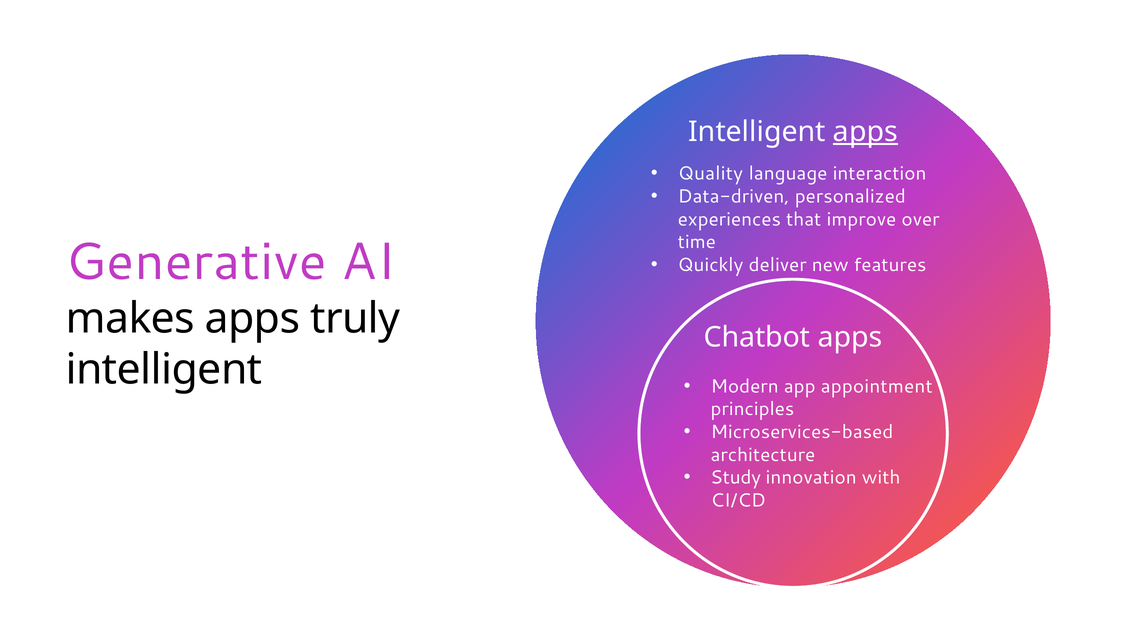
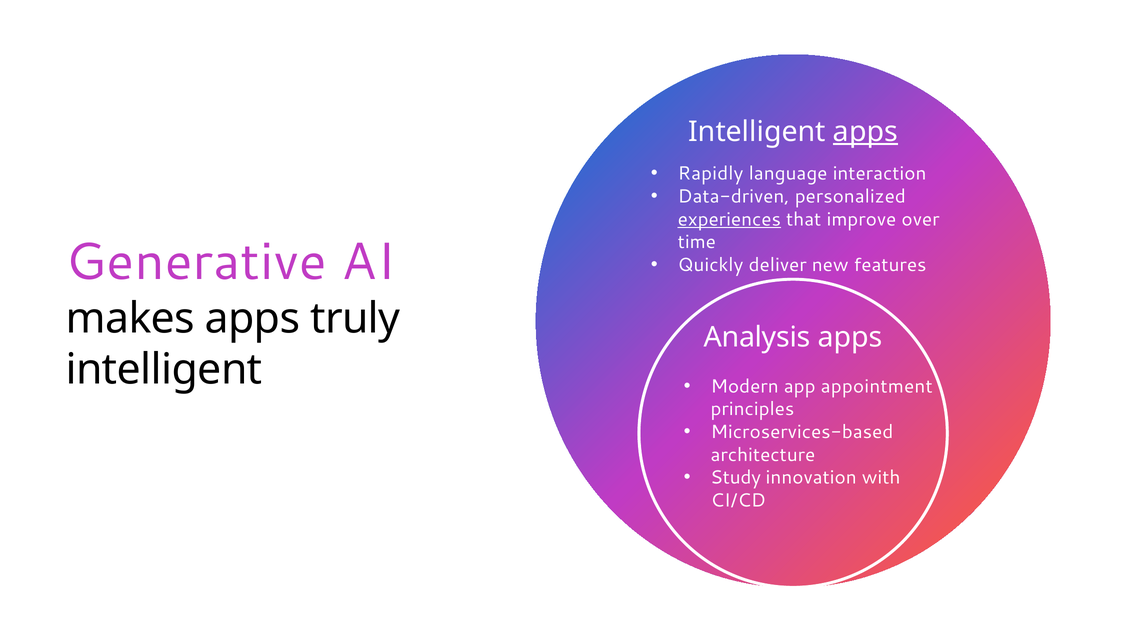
Quality: Quality -> Rapidly (711, 174)
experiences underline: none -> present (729, 219)
Chatbot: Chatbot -> Analysis (757, 338)
